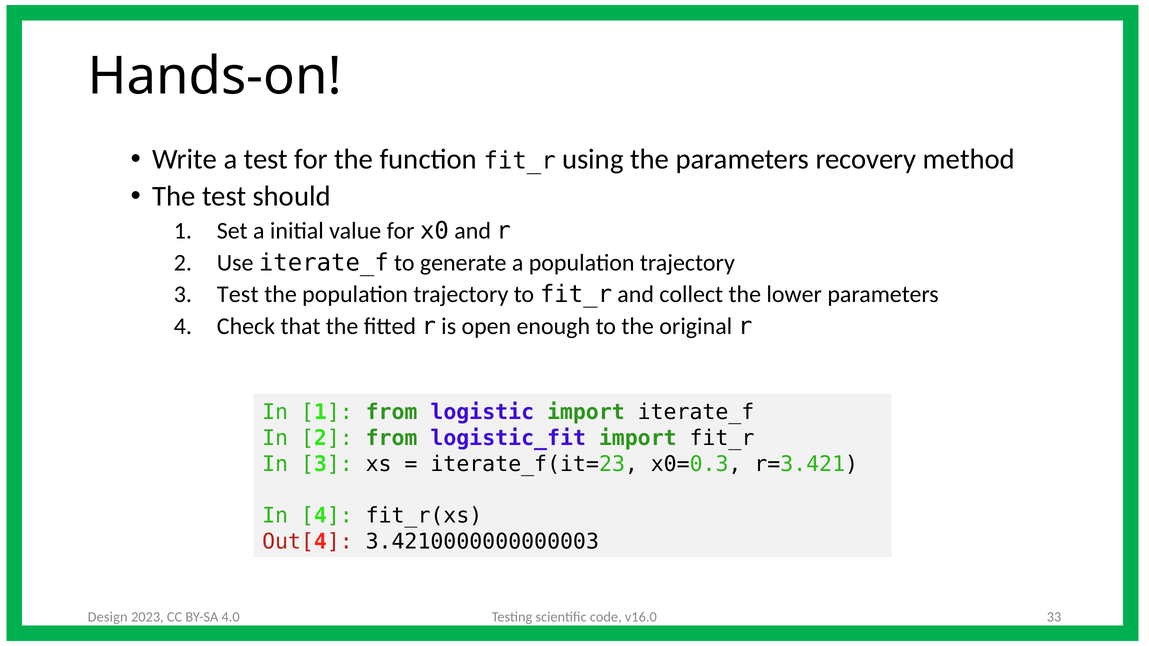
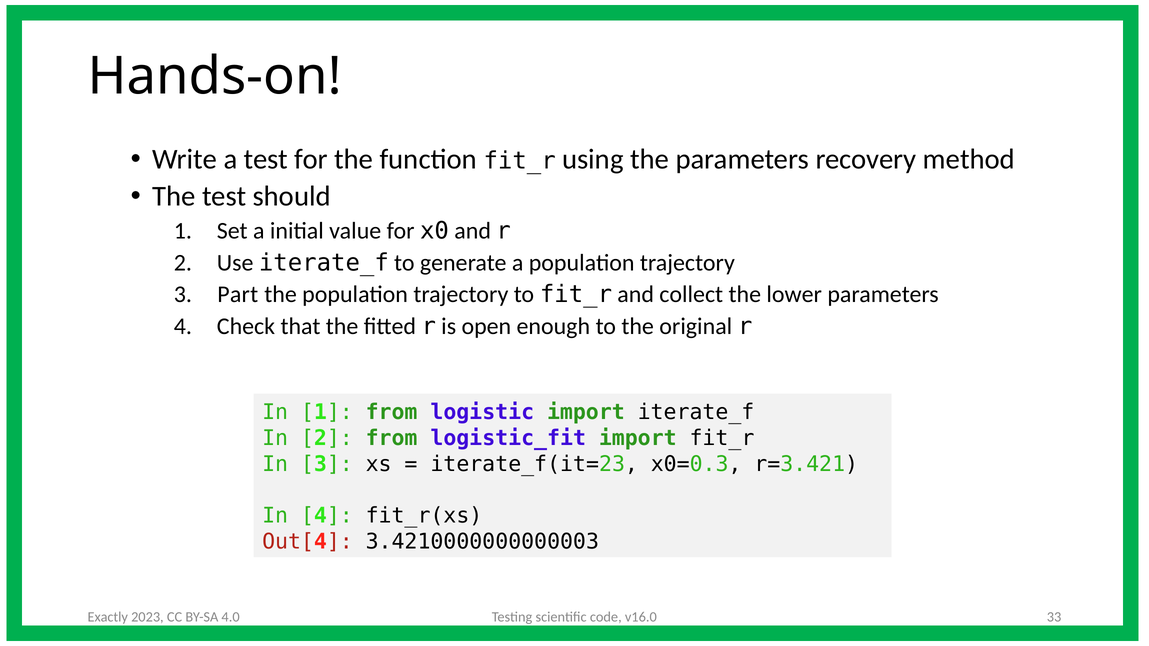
3 Test: Test -> Part (238, 295)
Design: Design -> Exactly (108, 617)
